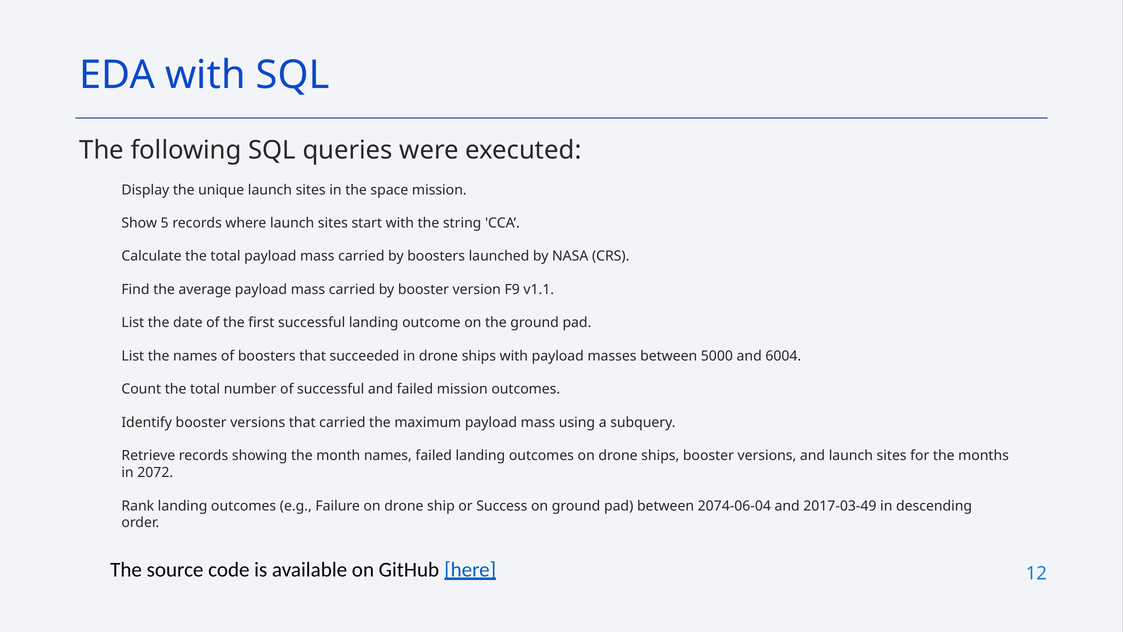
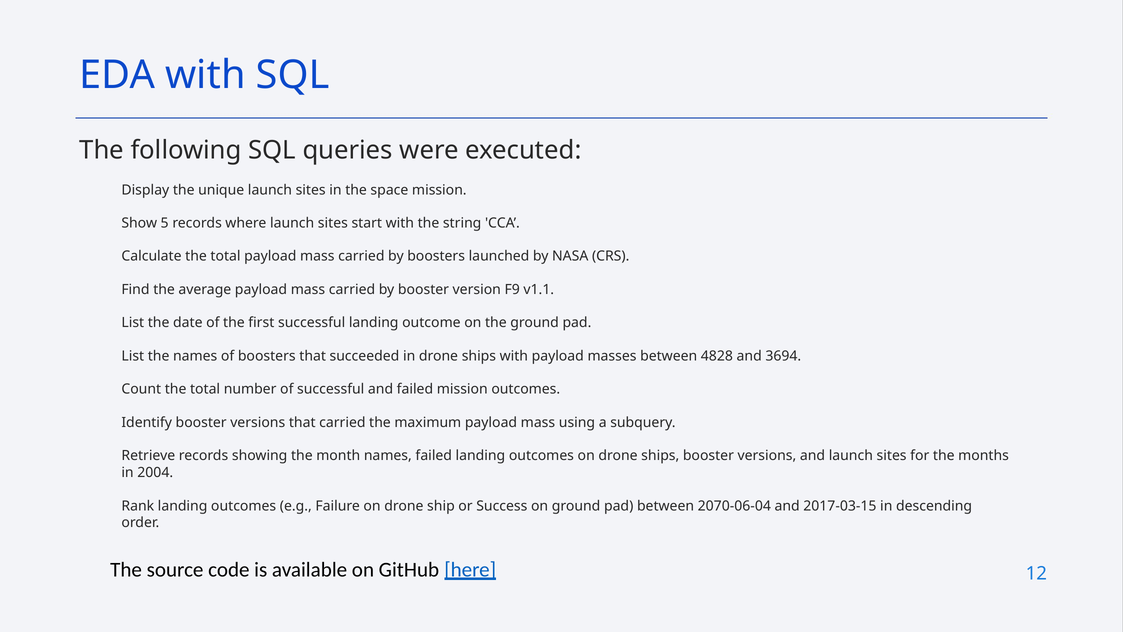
5000: 5000 -> 4828 (717, 356)
6004: 6004 -> 3694 (783, 356)
2072: 2072 -> 2004 (155, 472)
2074-06-04: 2074-06-04 -> 2070-06-04 (734, 506)
2017-03-49: 2017-03-49 -> 2017-03-15 (840, 506)
